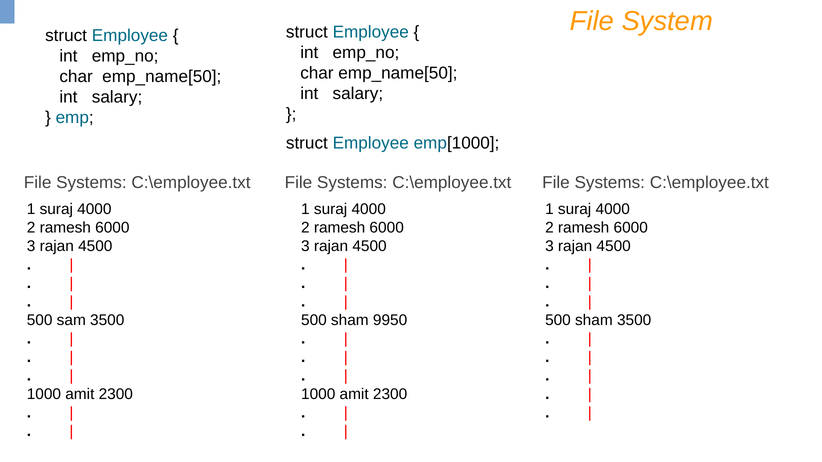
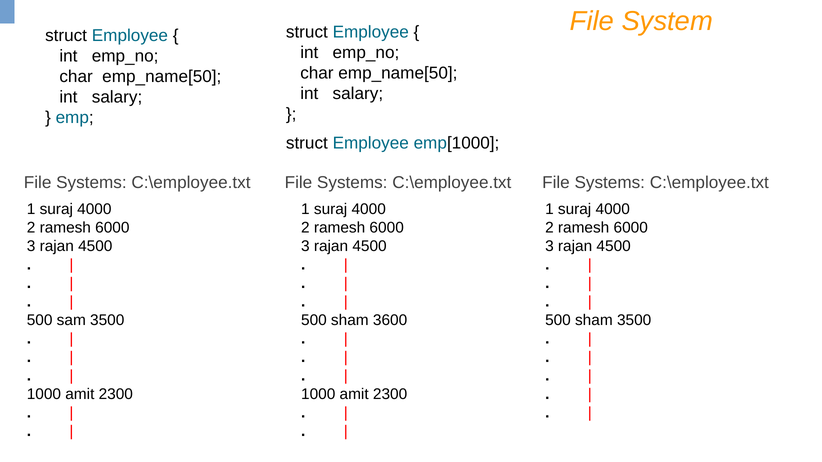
9950: 9950 -> 3600 (390, 320)
